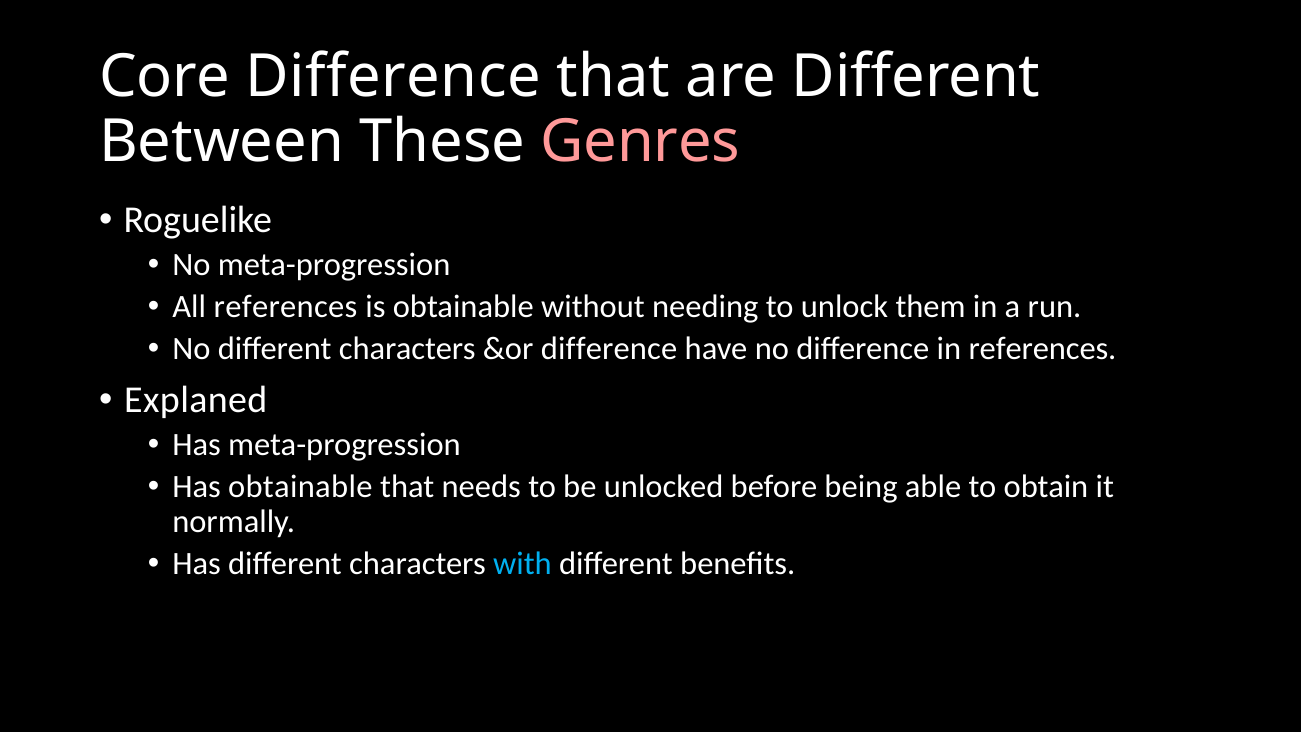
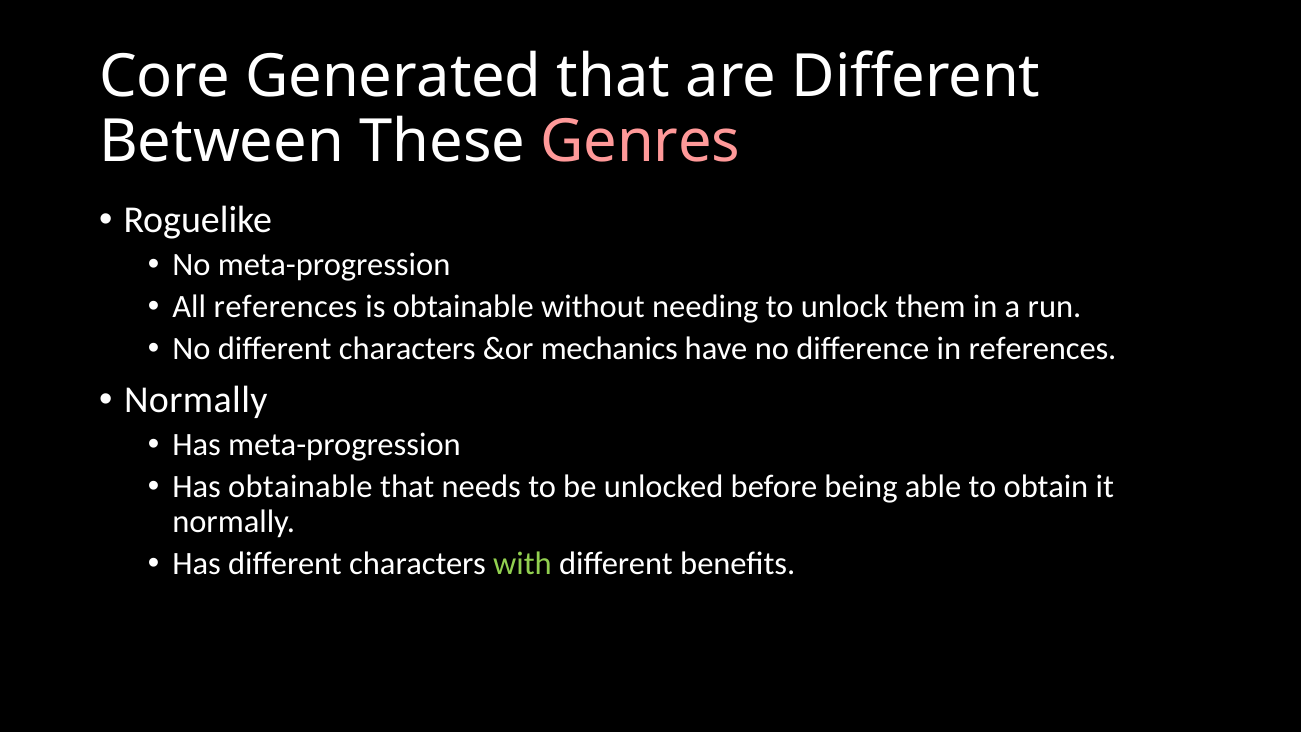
Core Difference: Difference -> Generated (394, 77)
&or difference: difference -> mechanics (609, 349)
Explaned: Explaned -> Normally (196, 400)
with colour: light blue -> light green (522, 564)
